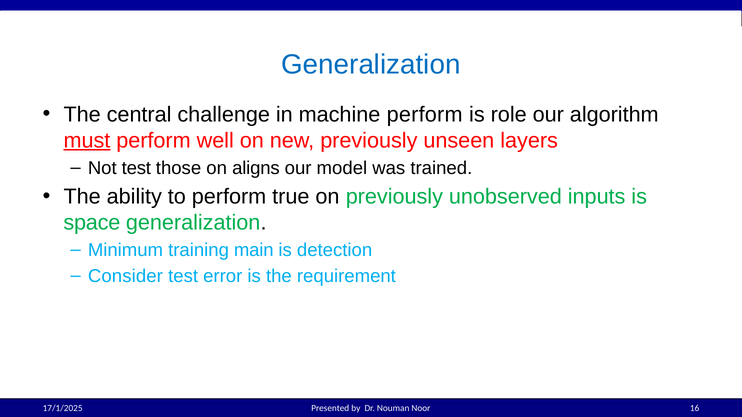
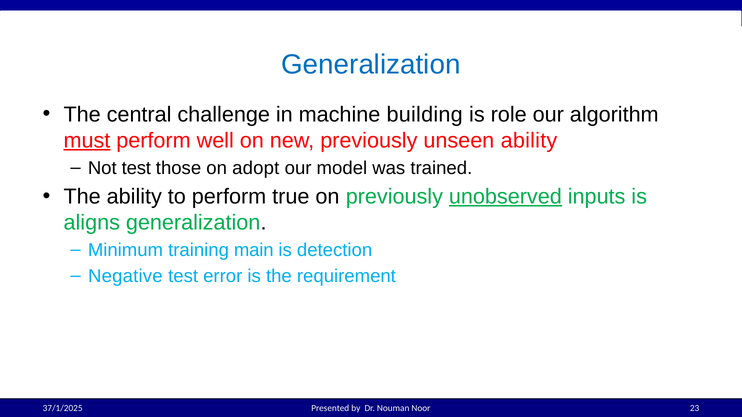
machine perform: perform -> building (425, 115)
unseen layers: layers -> ability (529, 141)
aligns: aligns -> adopt (256, 168)
unobserved underline: none -> present (505, 197)
space: space -> aligns (92, 223)
Consider: Consider -> Negative (125, 276)
17/1/2025: 17/1/2025 -> 37/1/2025 (63, 409)
16: 16 -> 23 (695, 409)
